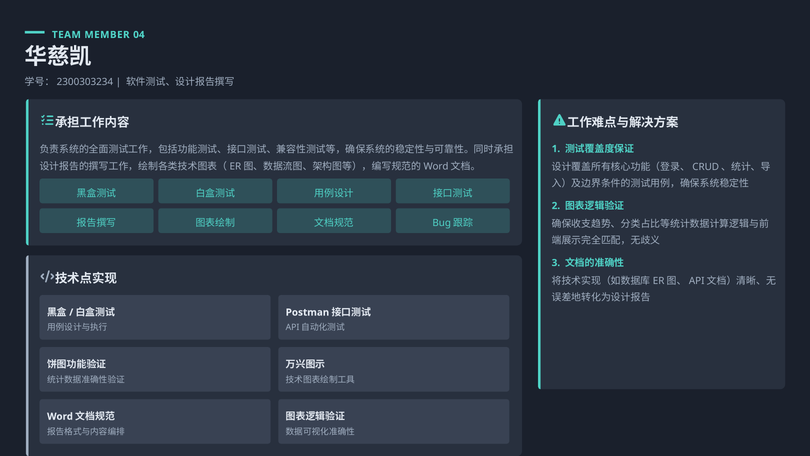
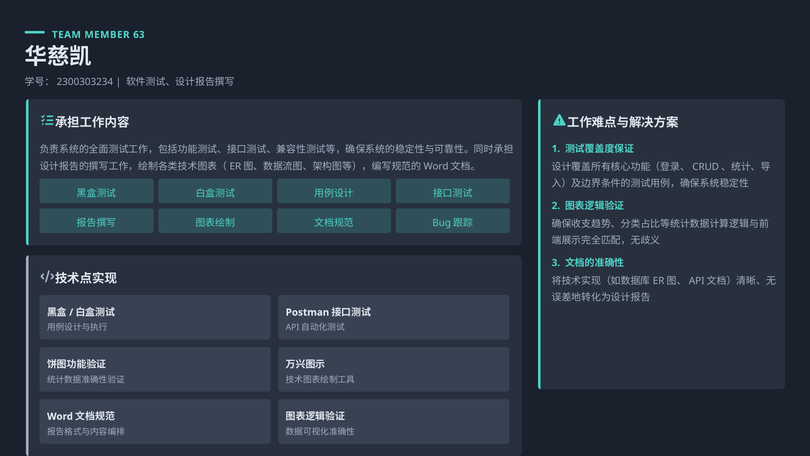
04: 04 -> 63 (139, 35)
